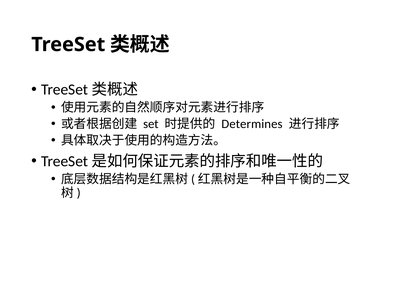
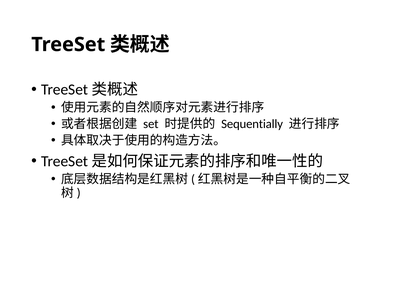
Determines: Determines -> Sequentially (252, 124)
